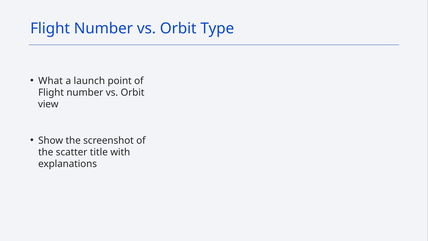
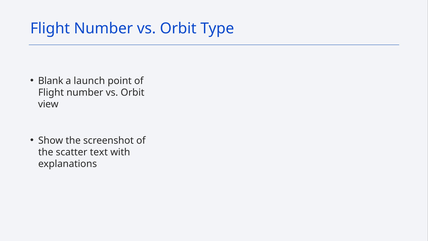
What: What -> Blank (51, 81)
title: title -> text (99, 152)
